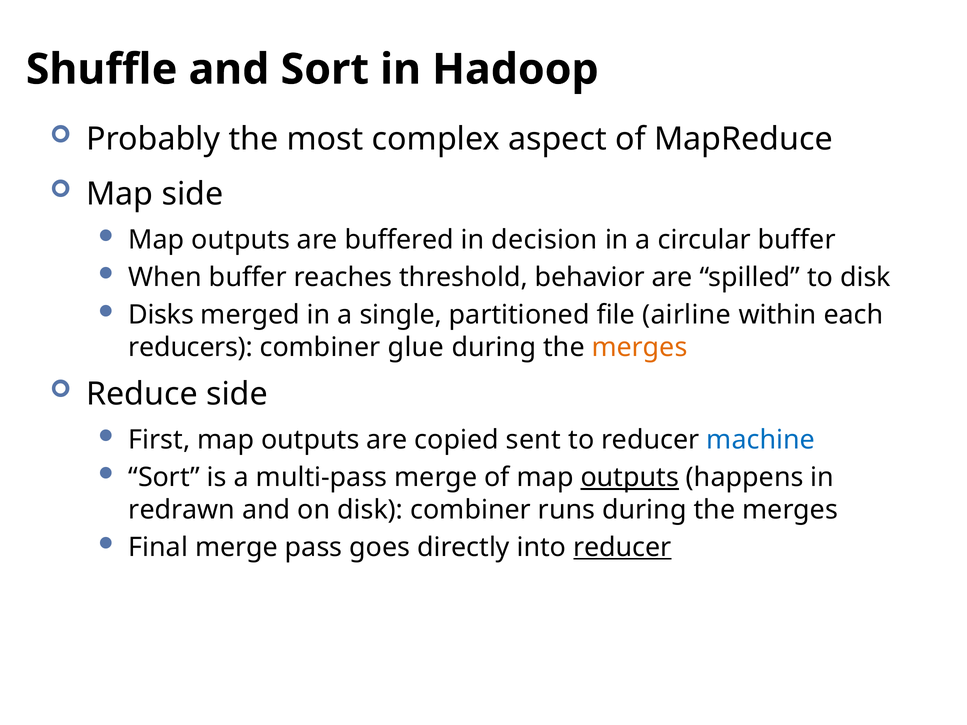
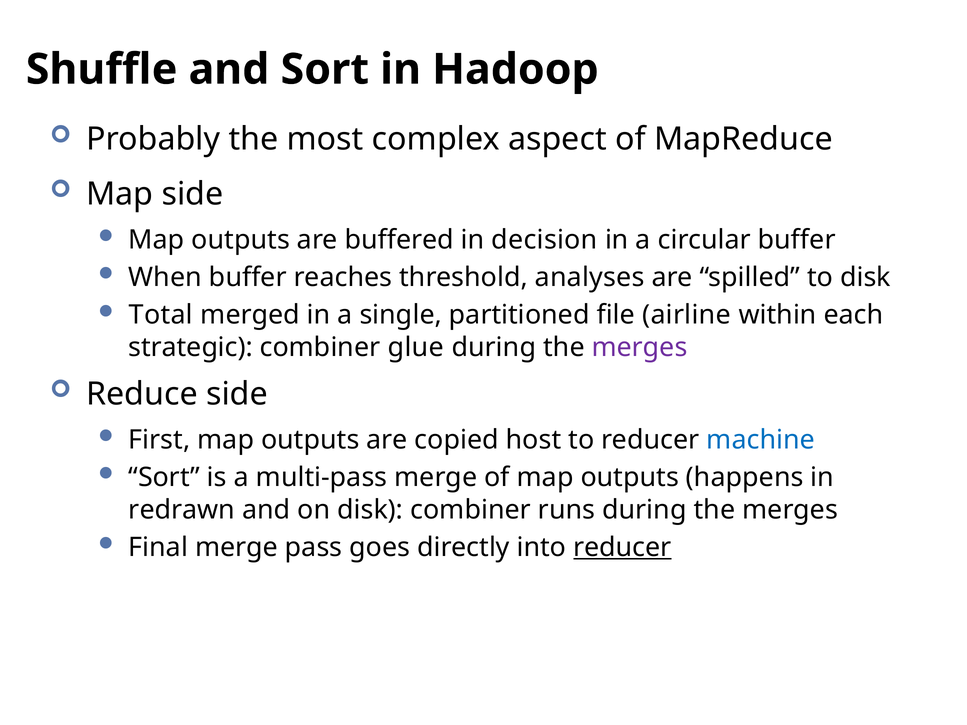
behavior: behavior -> analyses (590, 278)
Disks: Disks -> Total (161, 315)
reducers: reducers -> strategic (191, 347)
merges colour: orange -> purple (640, 347)
sent: sent -> host (534, 440)
outputs underline: present -> none (630, 478)
